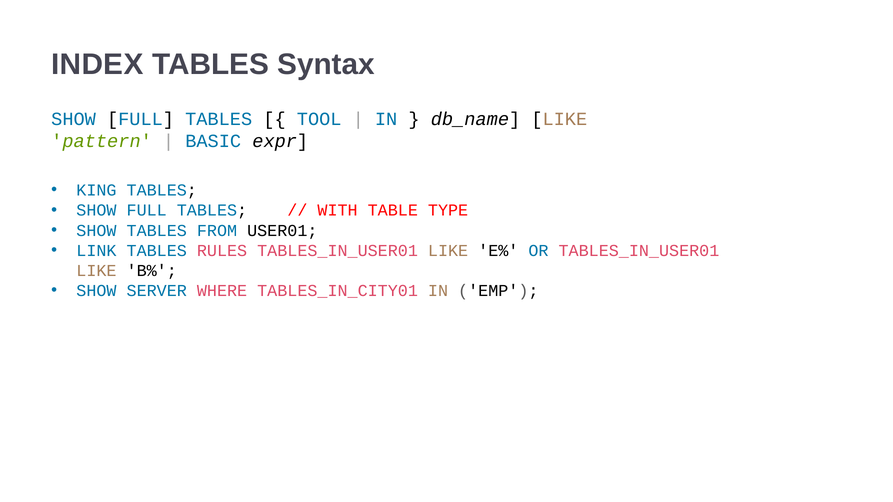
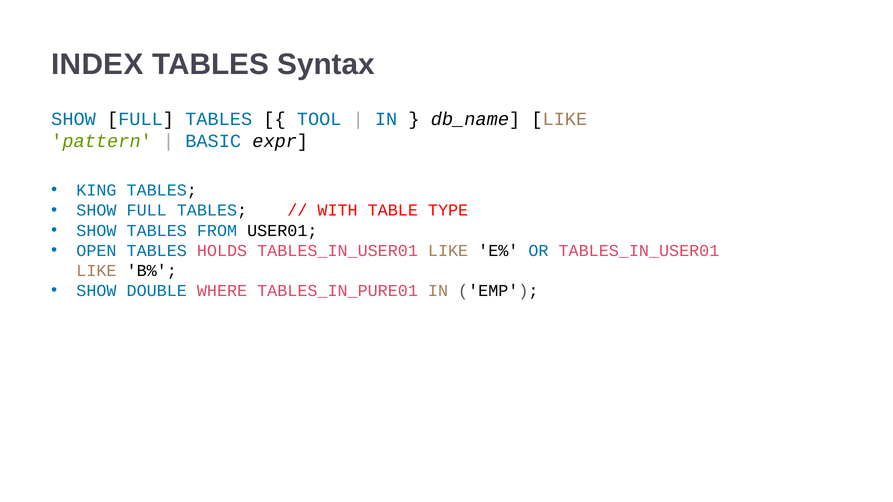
LINK: LINK -> OPEN (96, 251)
RULES: RULES -> HOLDS (222, 251)
SERVER: SERVER -> DOUBLE (157, 291)
TABLES_IN_CITY01: TABLES_IN_CITY01 -> TABLES_IN_PURE01 (338, 291)
